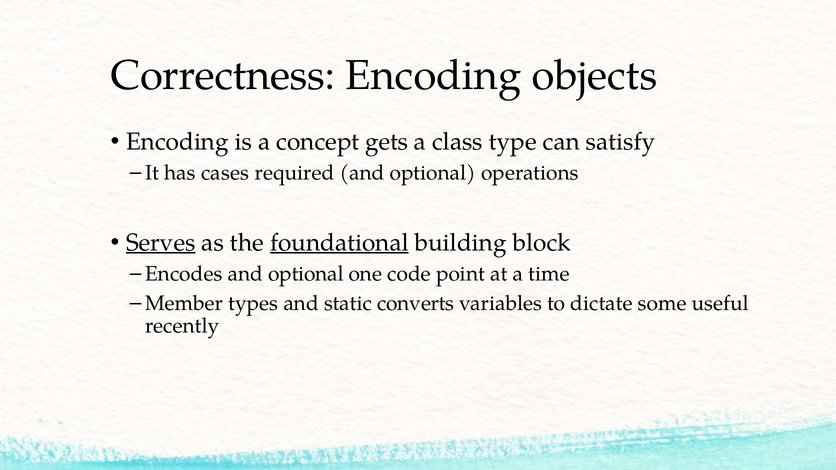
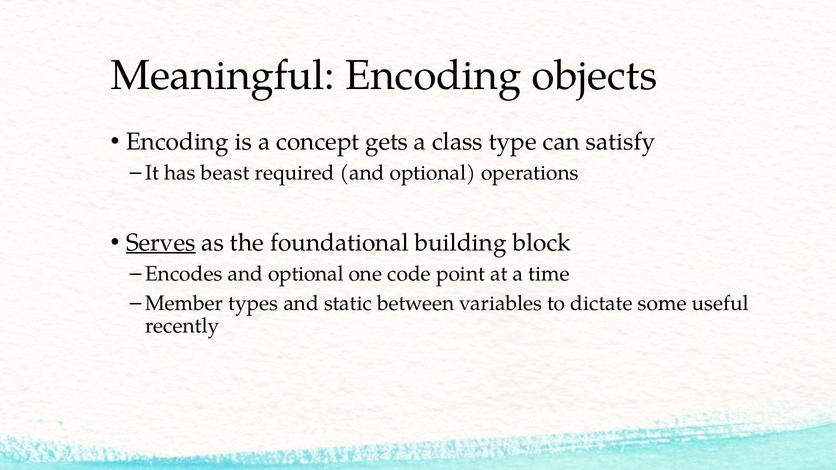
Correctness: Correctness -> Meaningful (223, 76)
cases: cases -> beast (225, 173)
foundational underline: present -> none (339, 243)
converts: converts -> between (416, 304)
